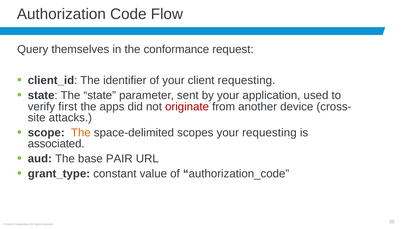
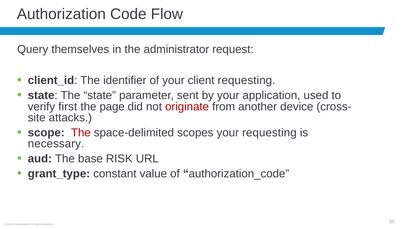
conformance: conformance -> administrator (176, 49)
apps: apps -> page (112, 107)
The colour: orange -> red (81, 133)
associated: associated -> necessary (56, 144)
PAIR: PAIR -> RISK (119, 159)
